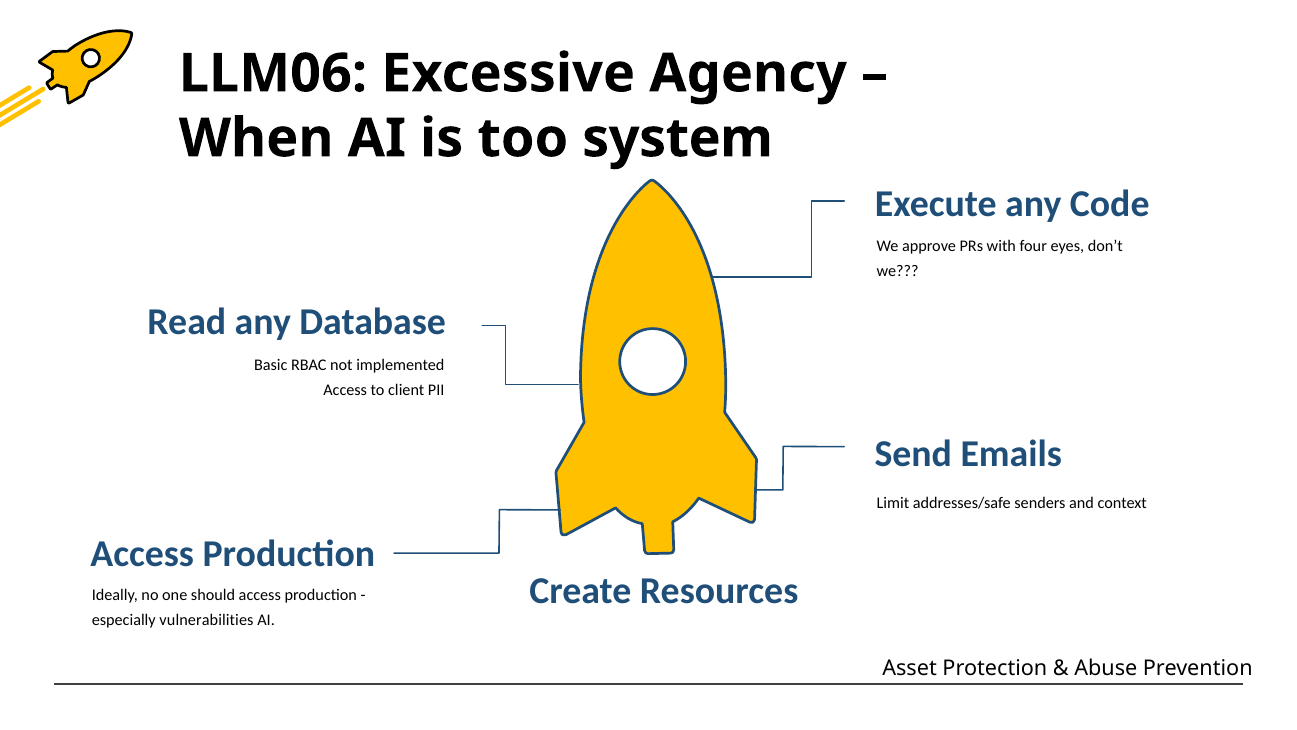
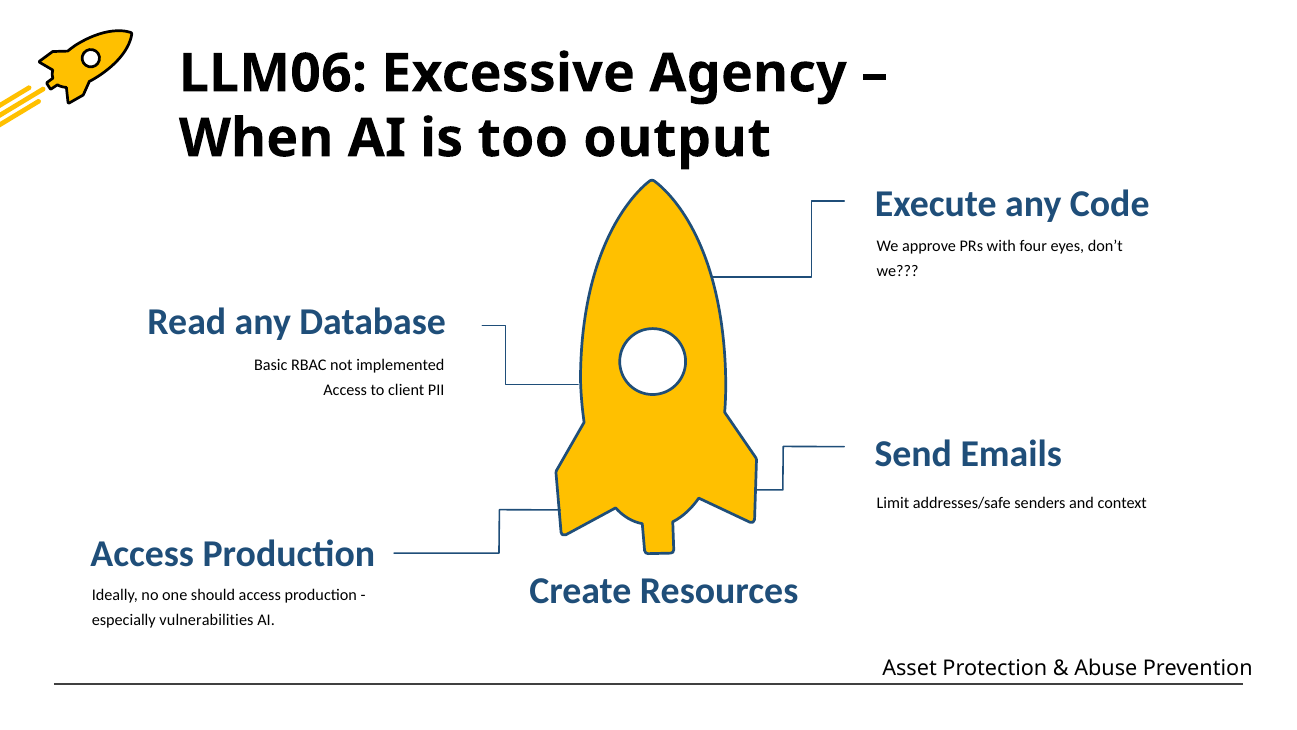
system: system -> output (677, 138)
